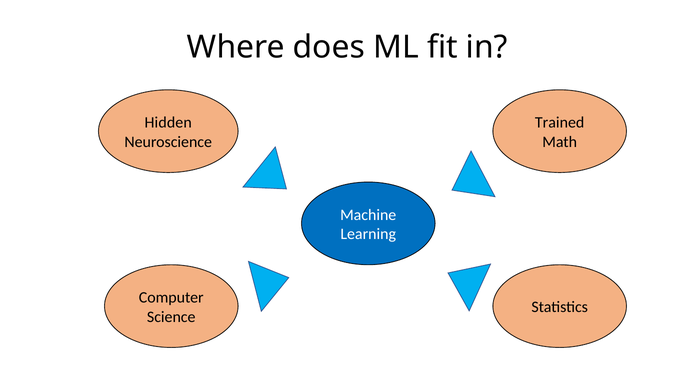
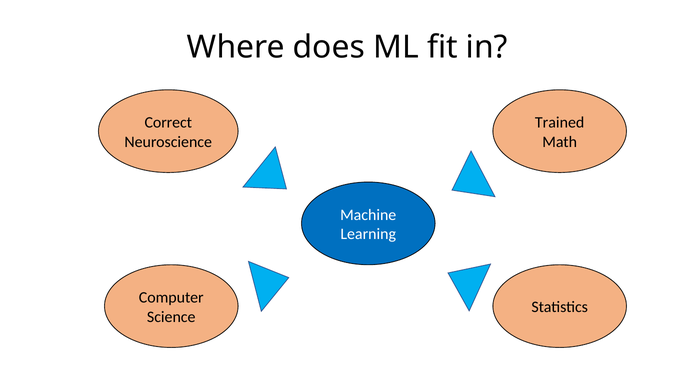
Hidden: Hidden -> Correct (168, 123)
